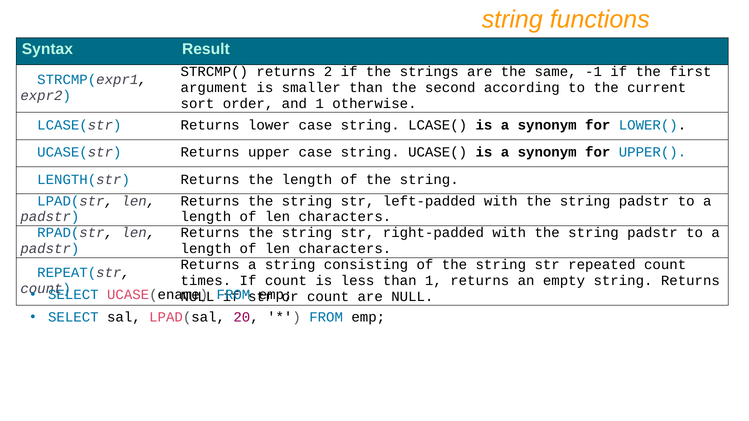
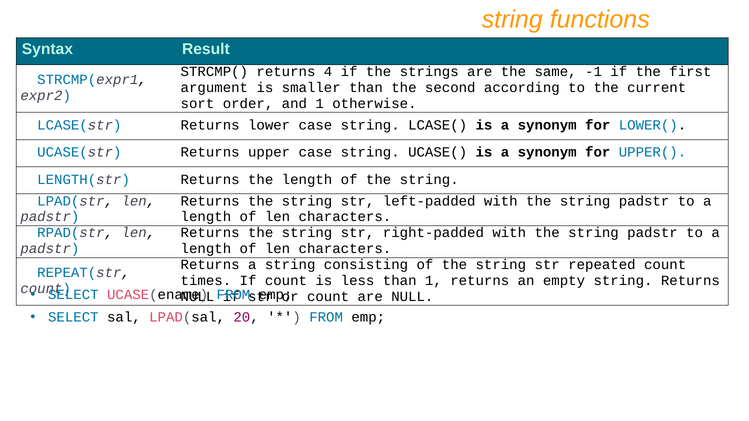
2: 2 -> 4 (328, 72)
